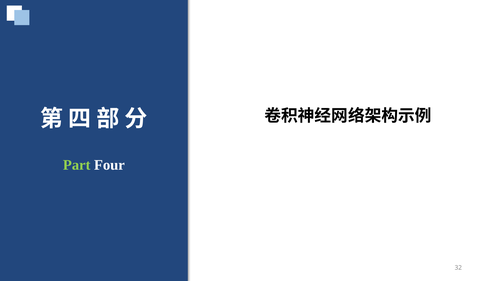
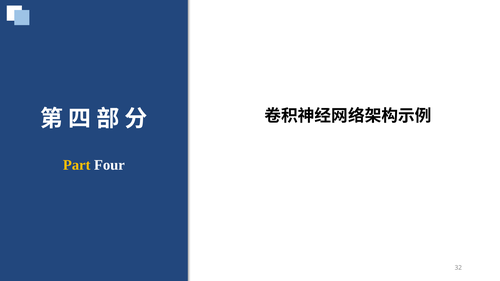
Part colour: light green -> yellow (77, 165)
